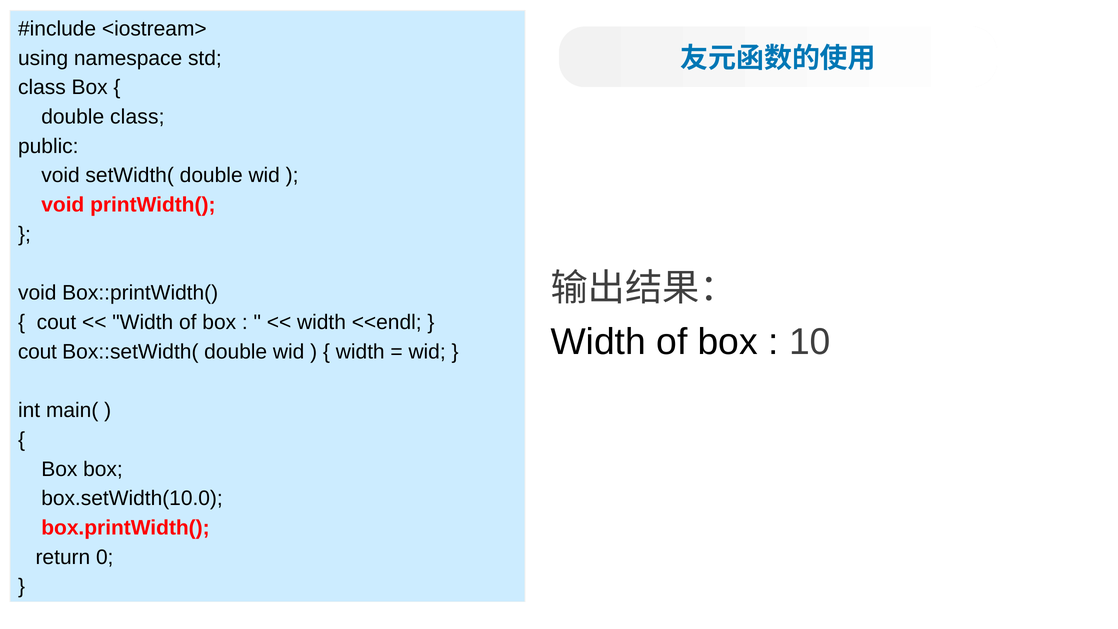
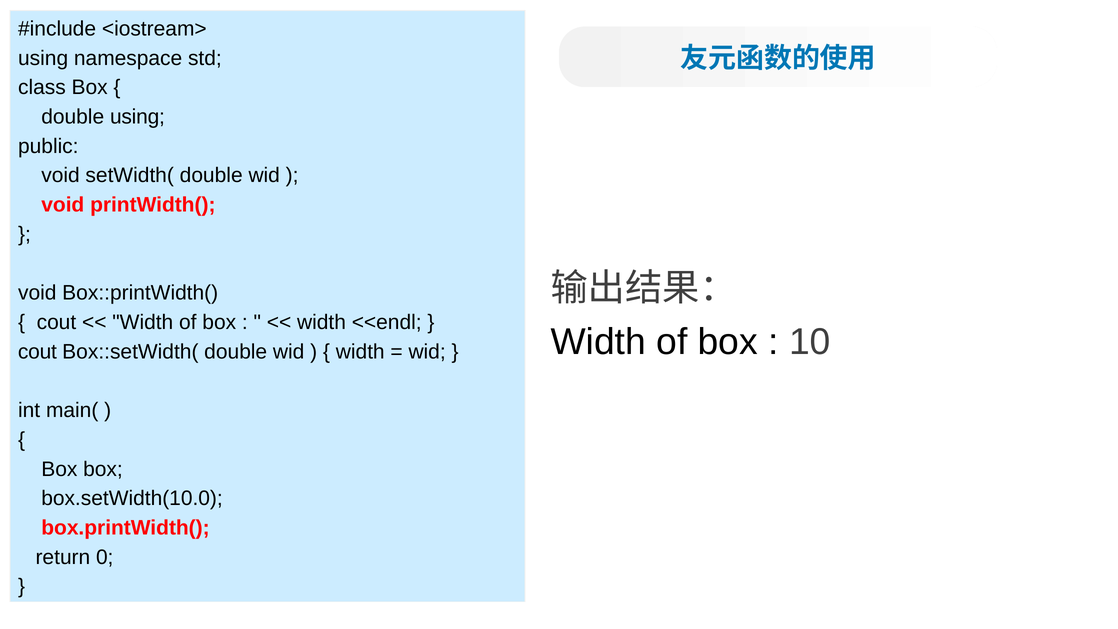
double class: class -> using (137, 117)
